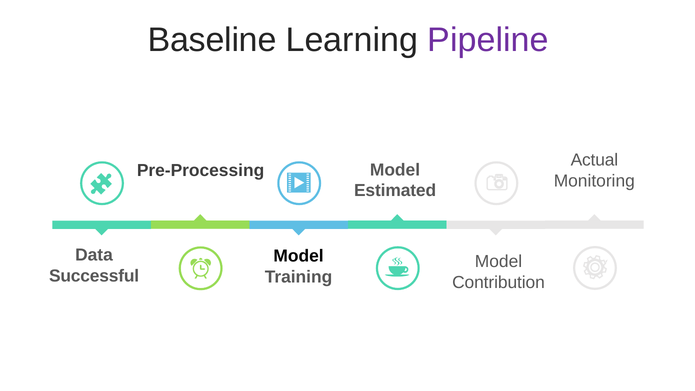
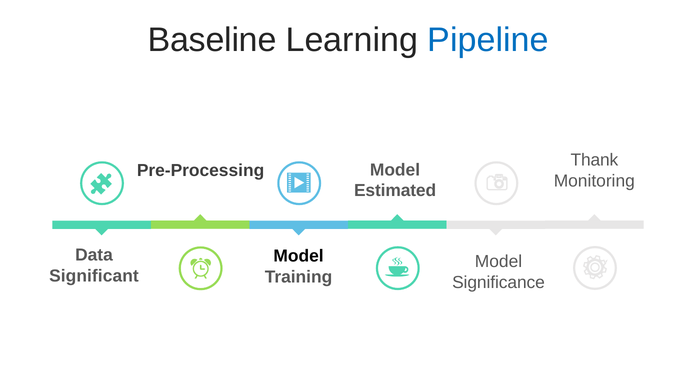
Pipeline colour: purple -> blue (488, 40)
Actual: Actual -> Thank (594, 160)
Successful: Successful -> Significant (94, 276)
Contribution: Contribution -> Significance (498, 283)
